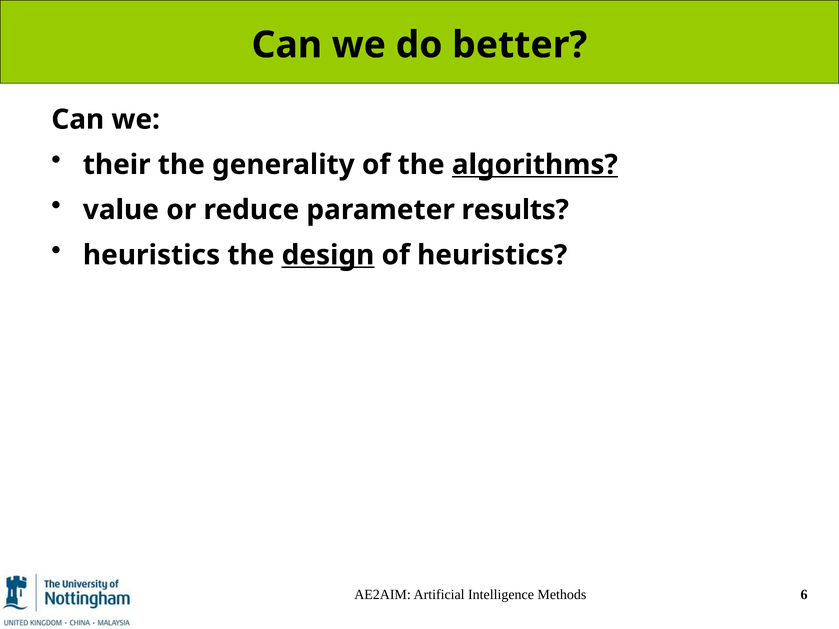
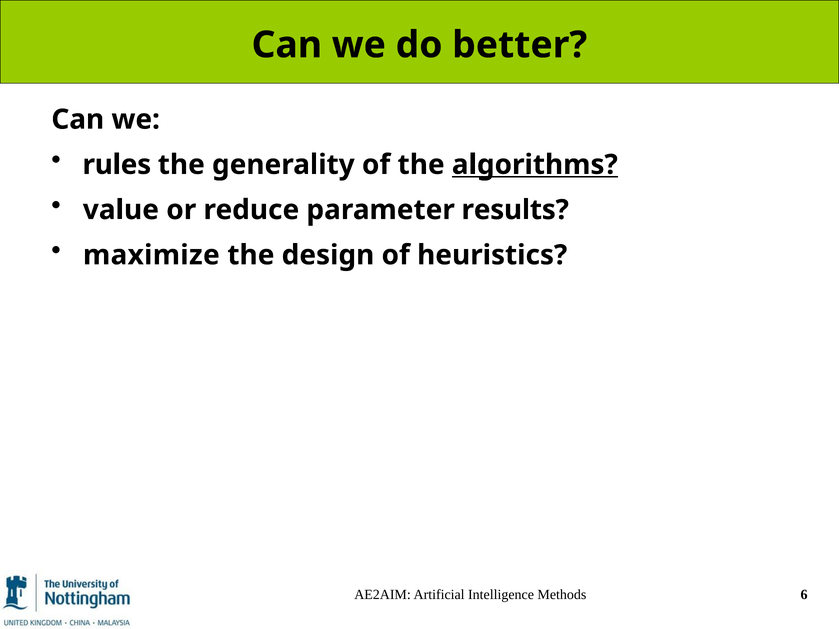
their: their -> rules (117, 165)
heuristics: heuristics -> maximize (151, 255)
design underline: present -> none (328, 255)
